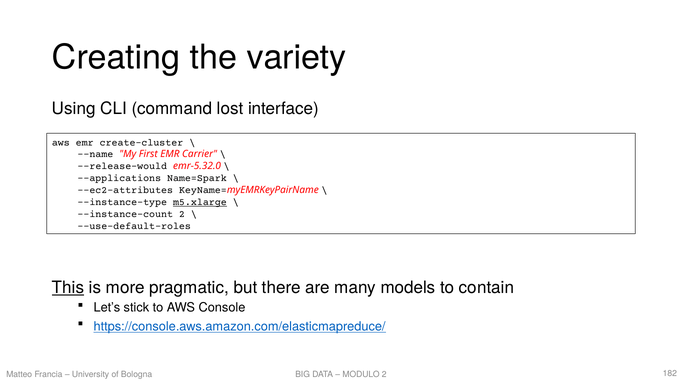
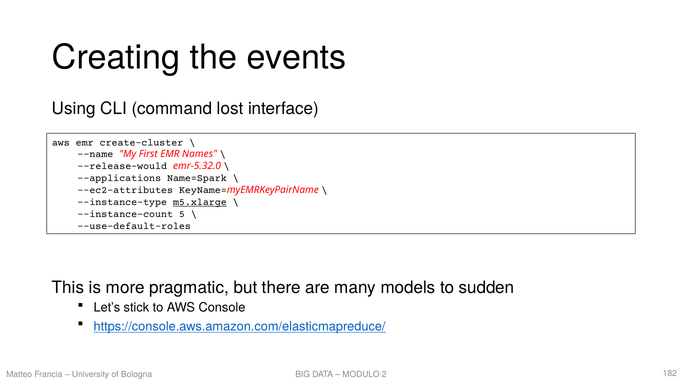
variety: variety -> events (296, 57)
Carrier: Carrier -> Names (200, 154)
--instance-count 2: 2 -> 5 (182, 214)
This underline: present -> none (68, 287)
contain: contain -> sudden (487, 287)
